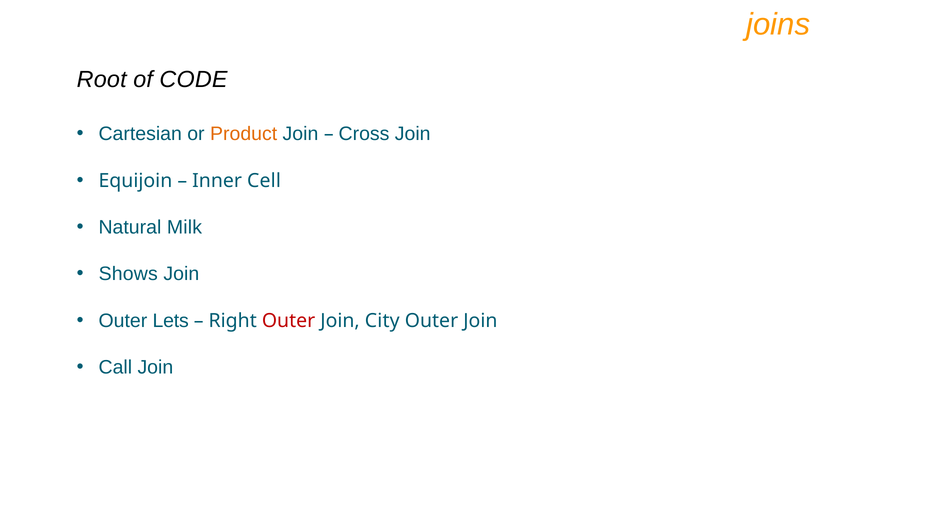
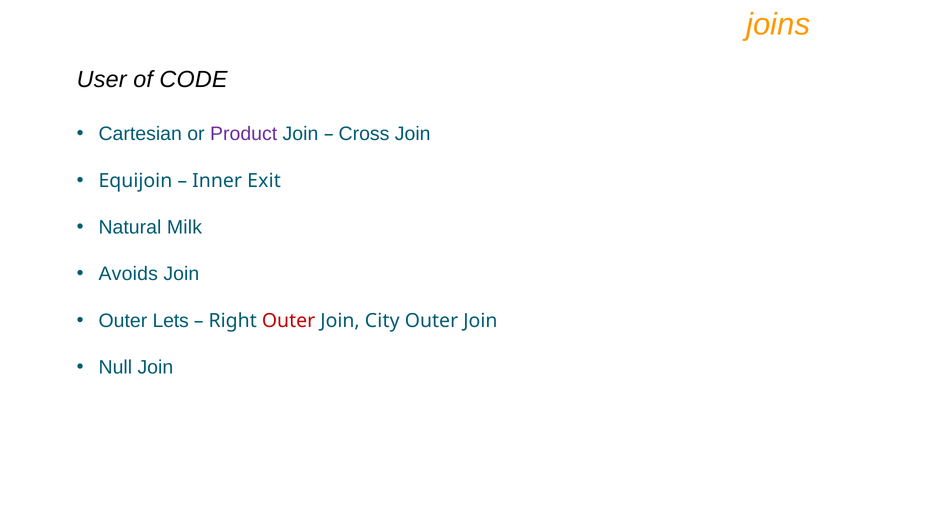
Root: Root -> User (102, 80)
Product colour: orange -> purple (244, 134)
Cell: Cell -> Exit (264, 181)
Shows: Shows -> Avoids (128, 274)
Call: Call -> Null (115, 368)
